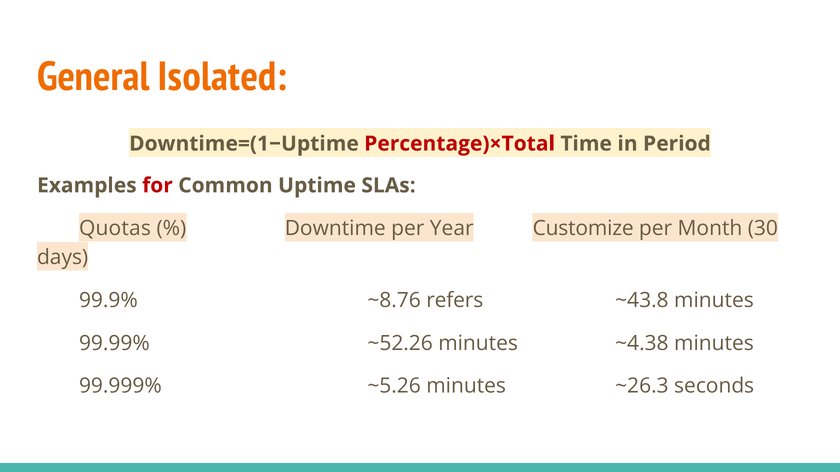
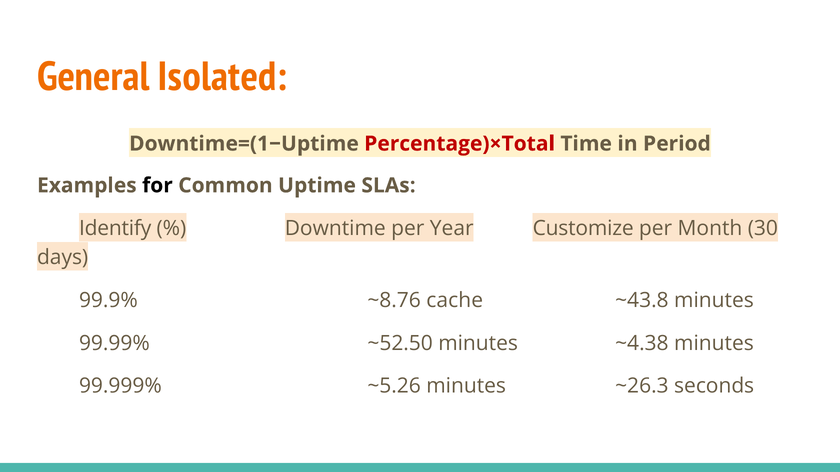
for colour: red -> black (157, 186)
Quotas: Quotas -> Identify (115, 229)
refers: refers -> cache (455, 301)
~52.26: ~52.26 -> ~52.50 (400, 343)
